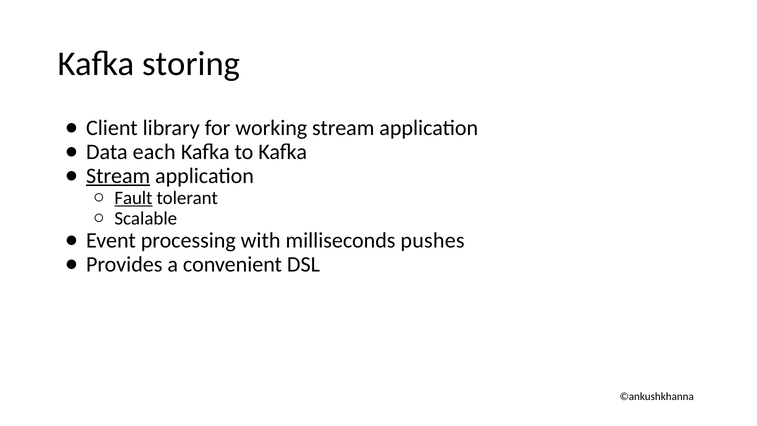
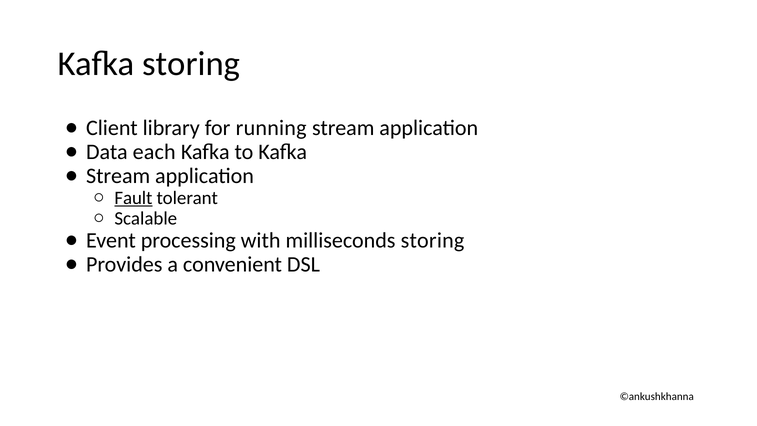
working: working -> running (271, 128)
Stream underline: present -> none (118, 176)
milliseconds pushes: pushes -> storing (433, 240)
